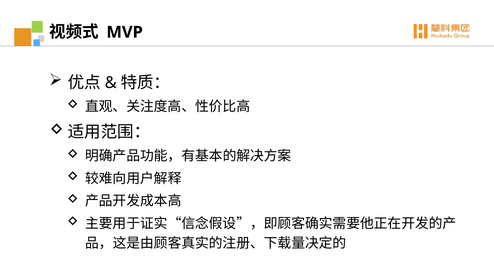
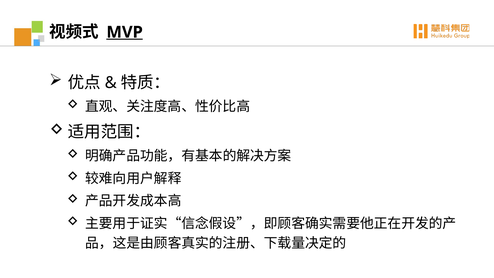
MVP underline: none -> present (125, 32)
